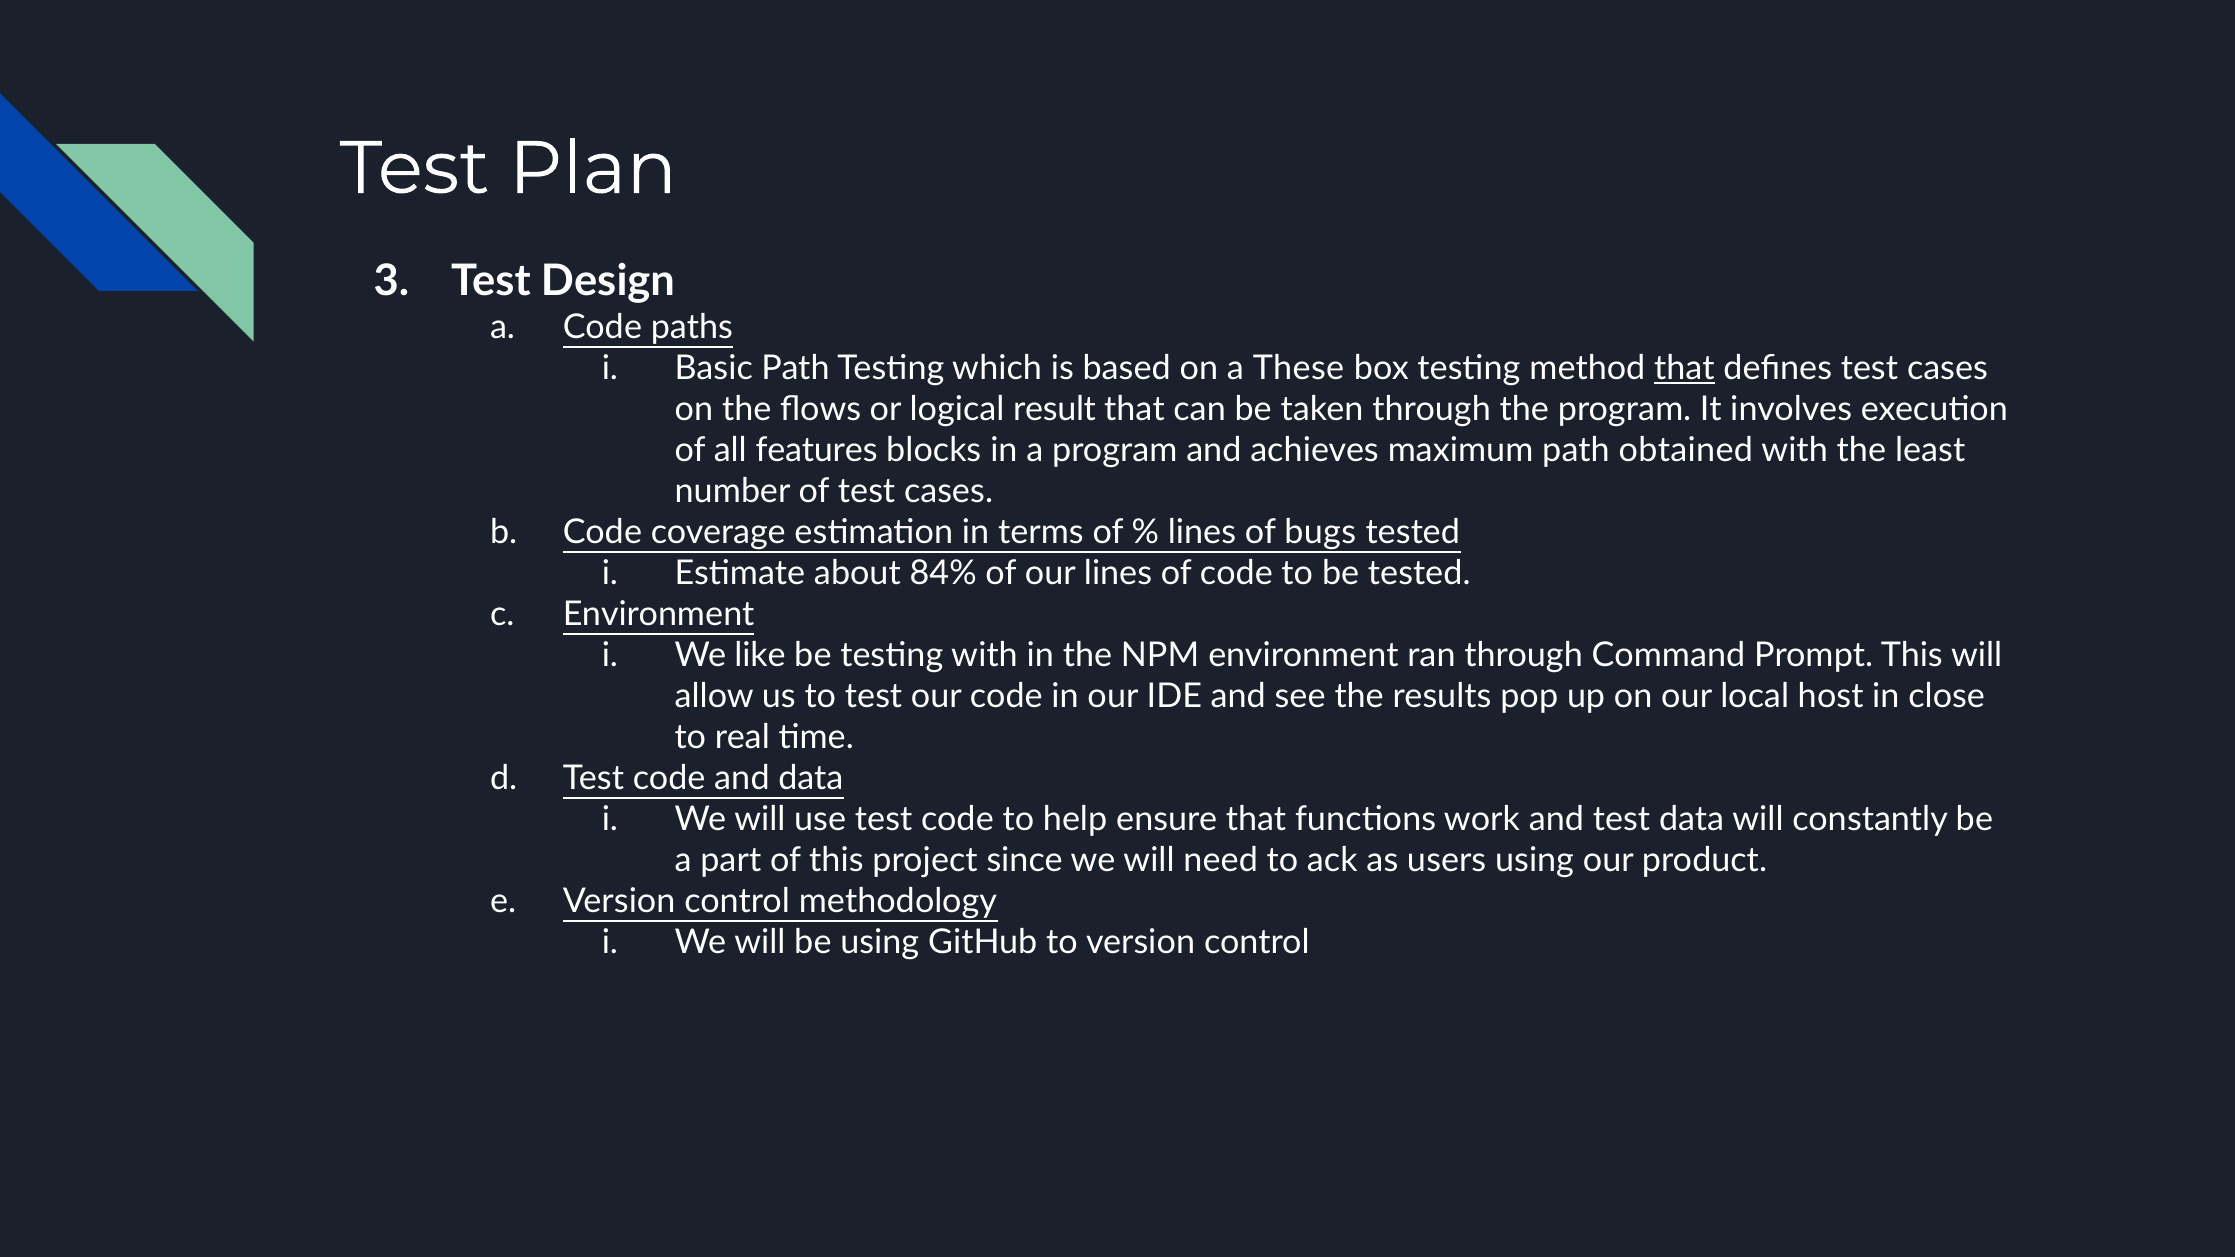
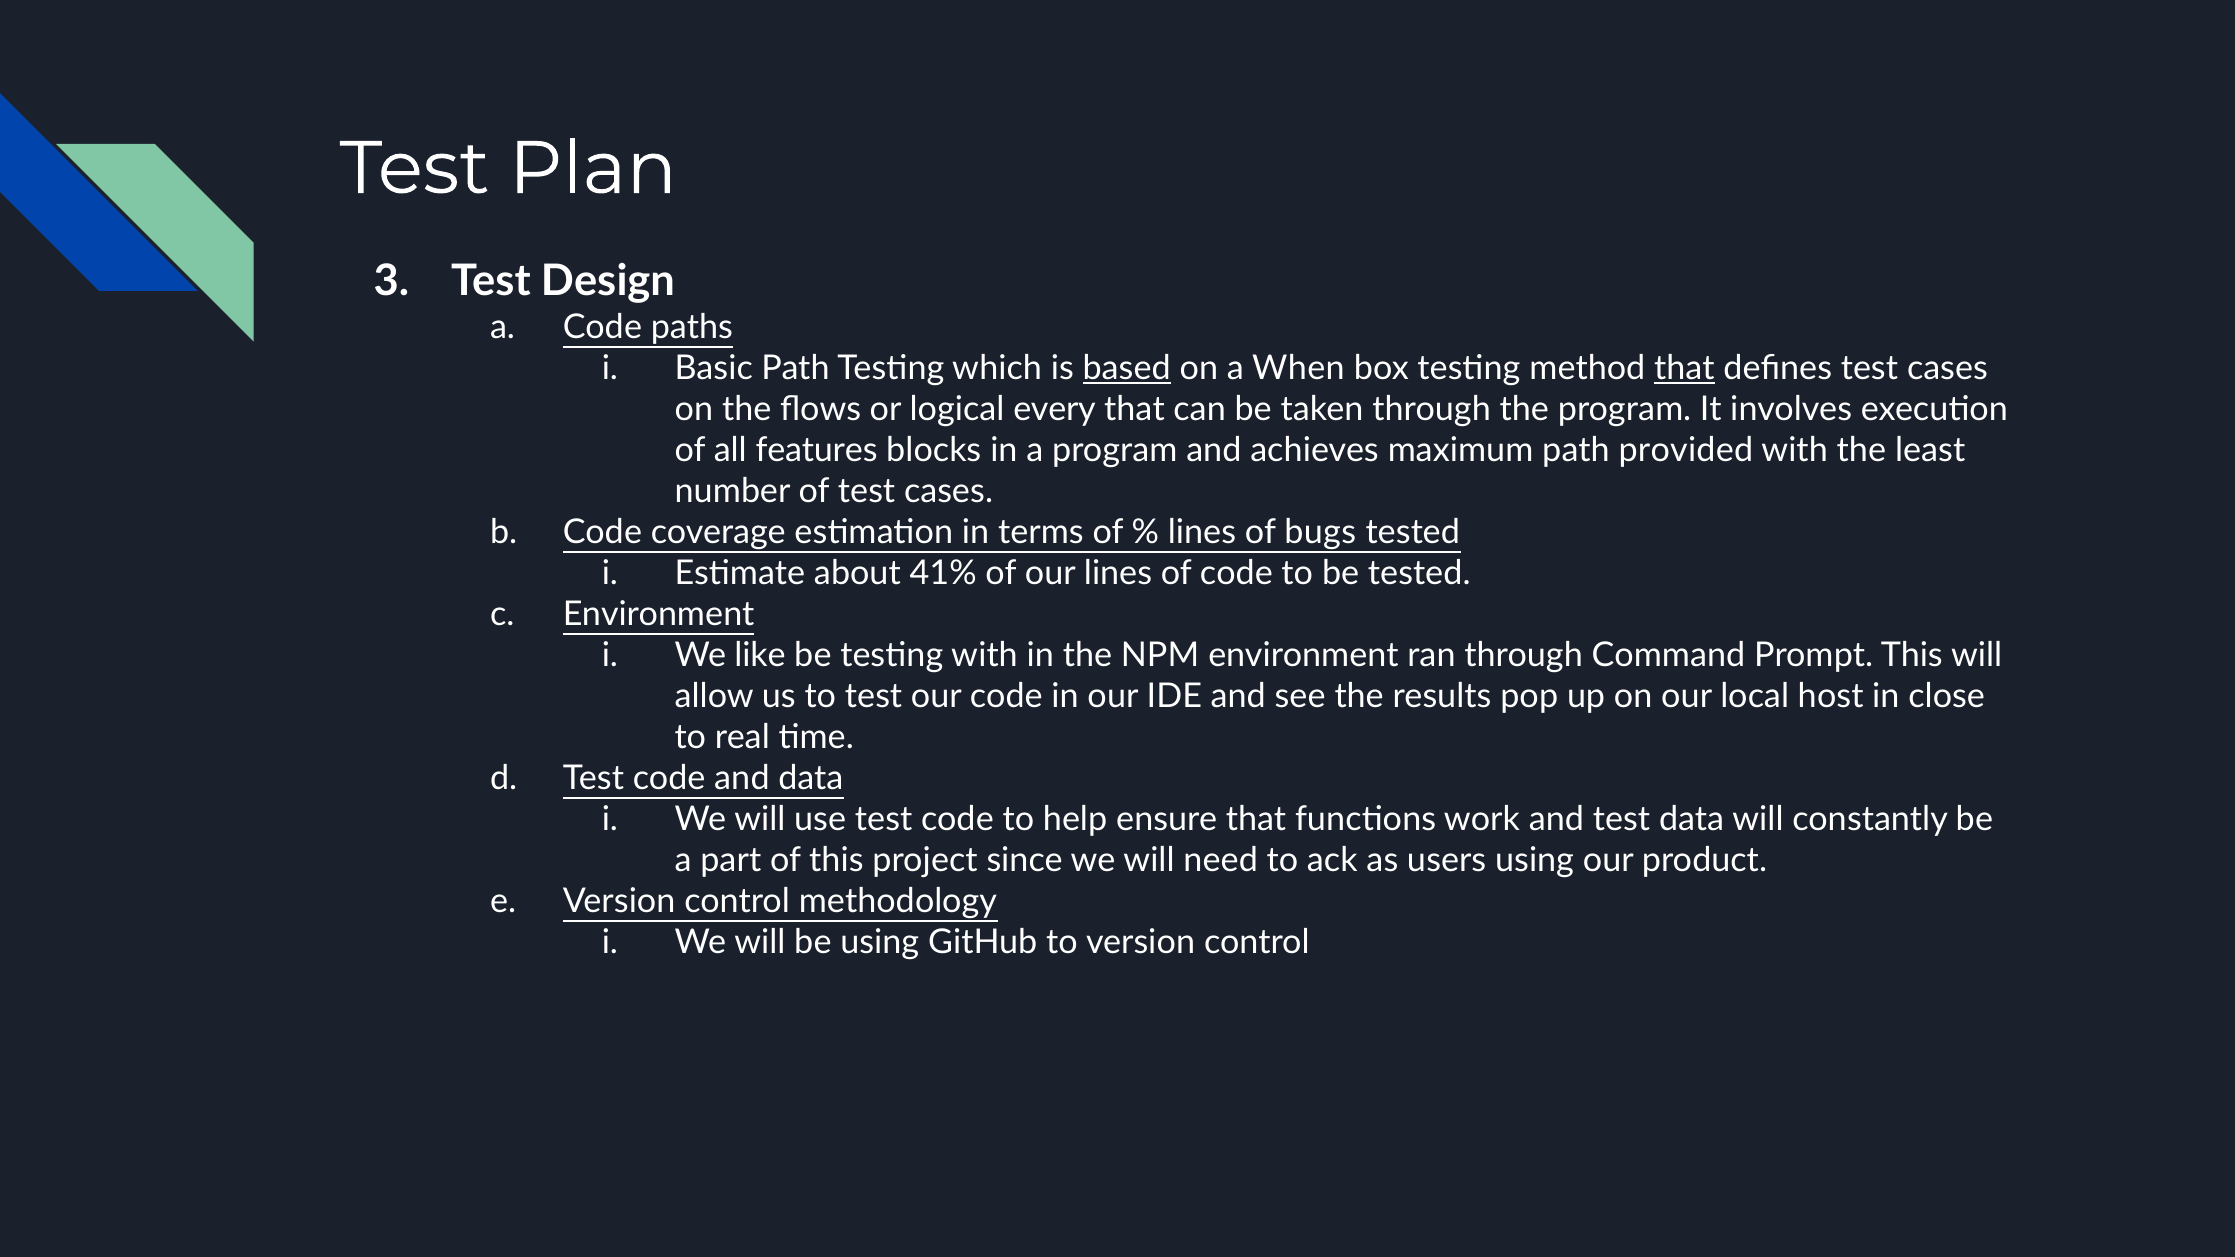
based underline: none -> present (1127, 368)
These: These -> When (1298, 368)
result: result -> every (1055, 409)
obtained: obtained -> provided (1686, 450)
84%: 84% -> 41% (943, 573)
